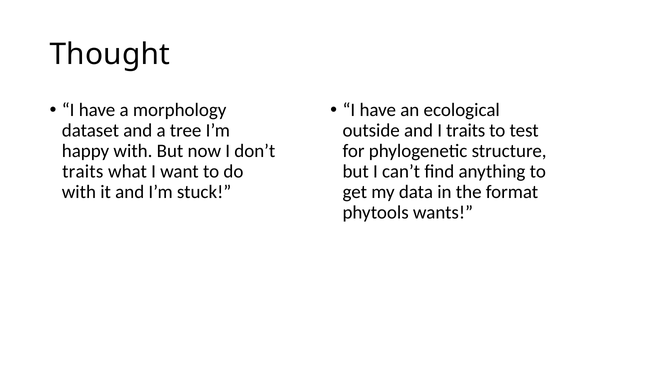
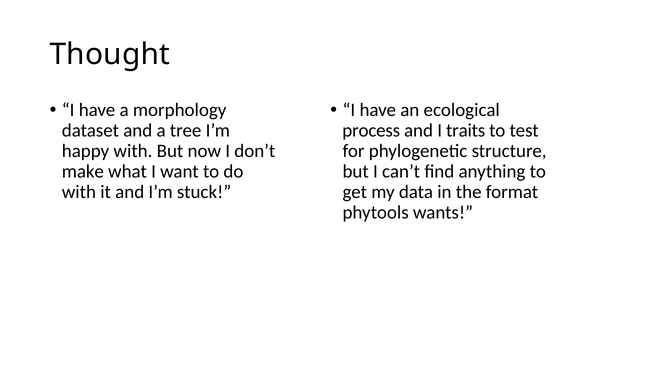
outside: outside -> process (371, 130)
traits: traits -> make (83, 172)
